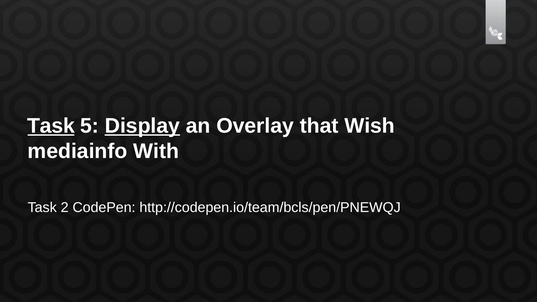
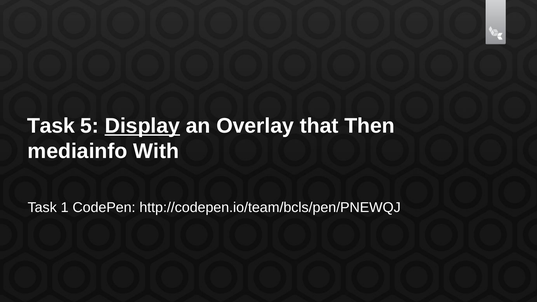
Task underline: present -> none (51, 126)
Wish: Wish -> Then (370, 126)
2: 2 -> 1 (65, 207)
